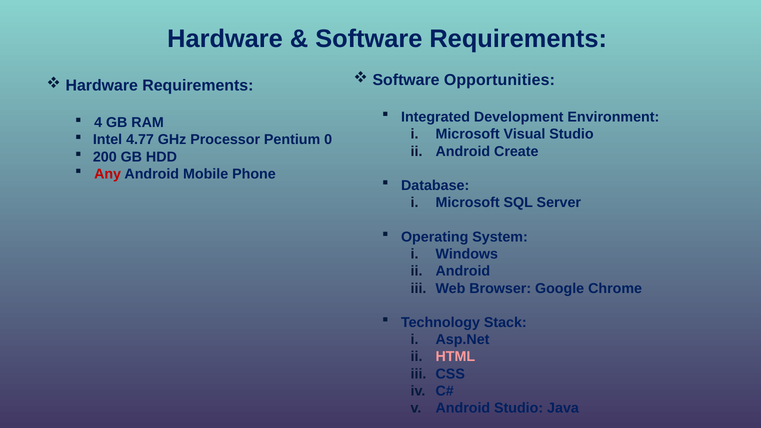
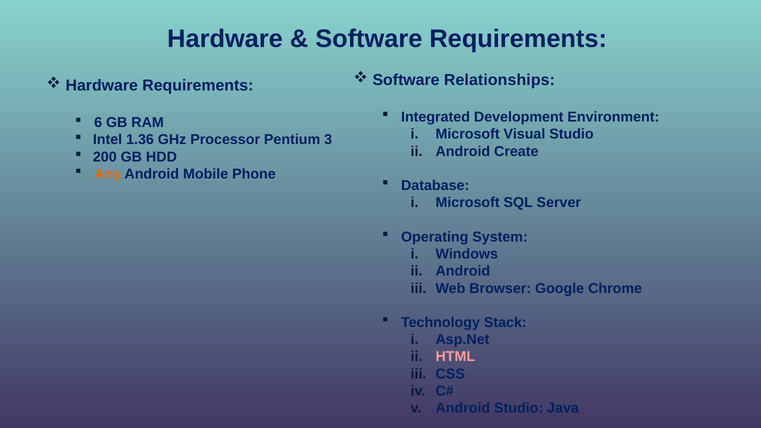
Opportunities: Opportunities -> Relationships (499, 80)
4: 4 -> 6 (98, 123)
4.77: 4.77 -> 1.36 (140, 140)
0: 0 -> 3 (328, 140)
Any colour: red -> orange (108, 174)
